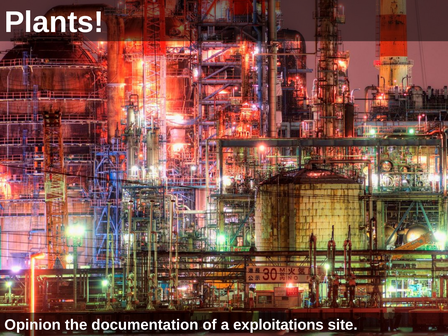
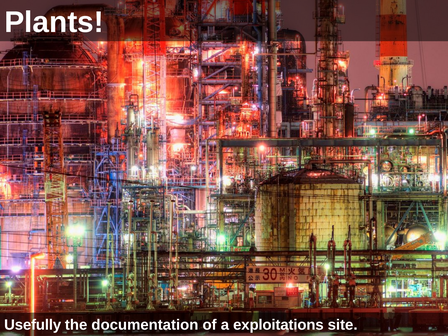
Opinion: Opinion -> Usefully (33, 325)
